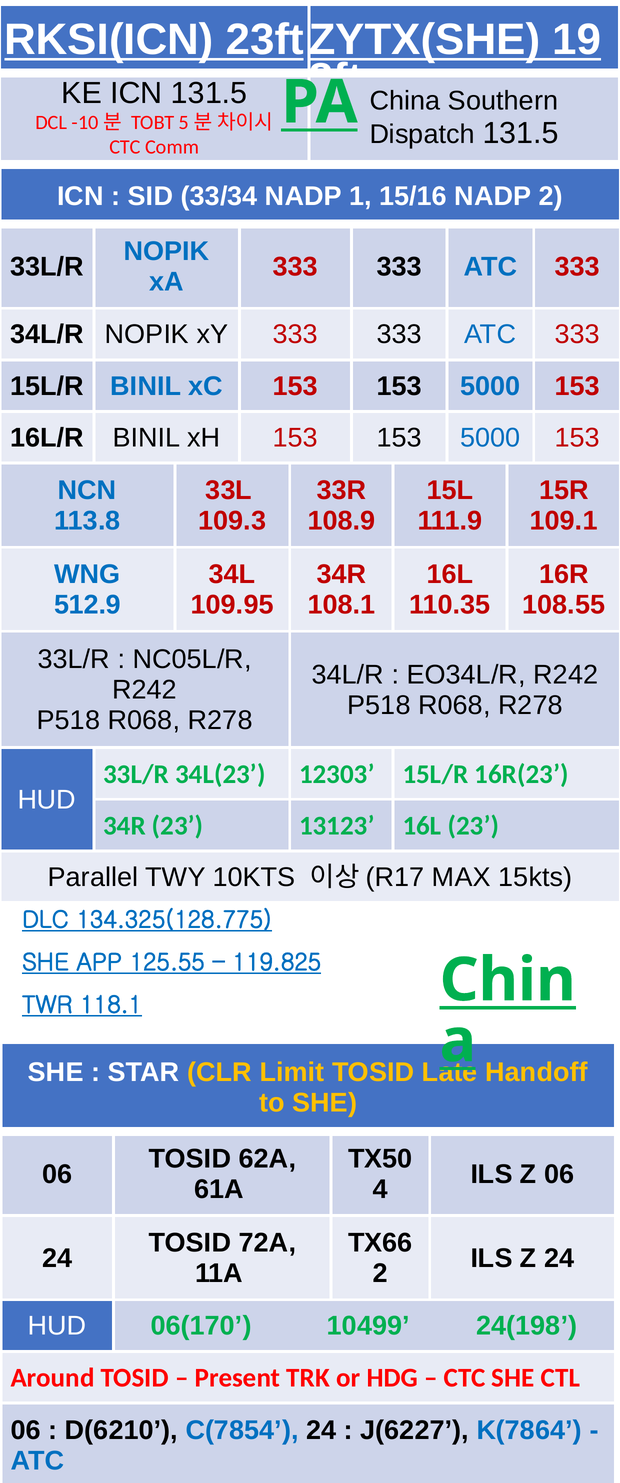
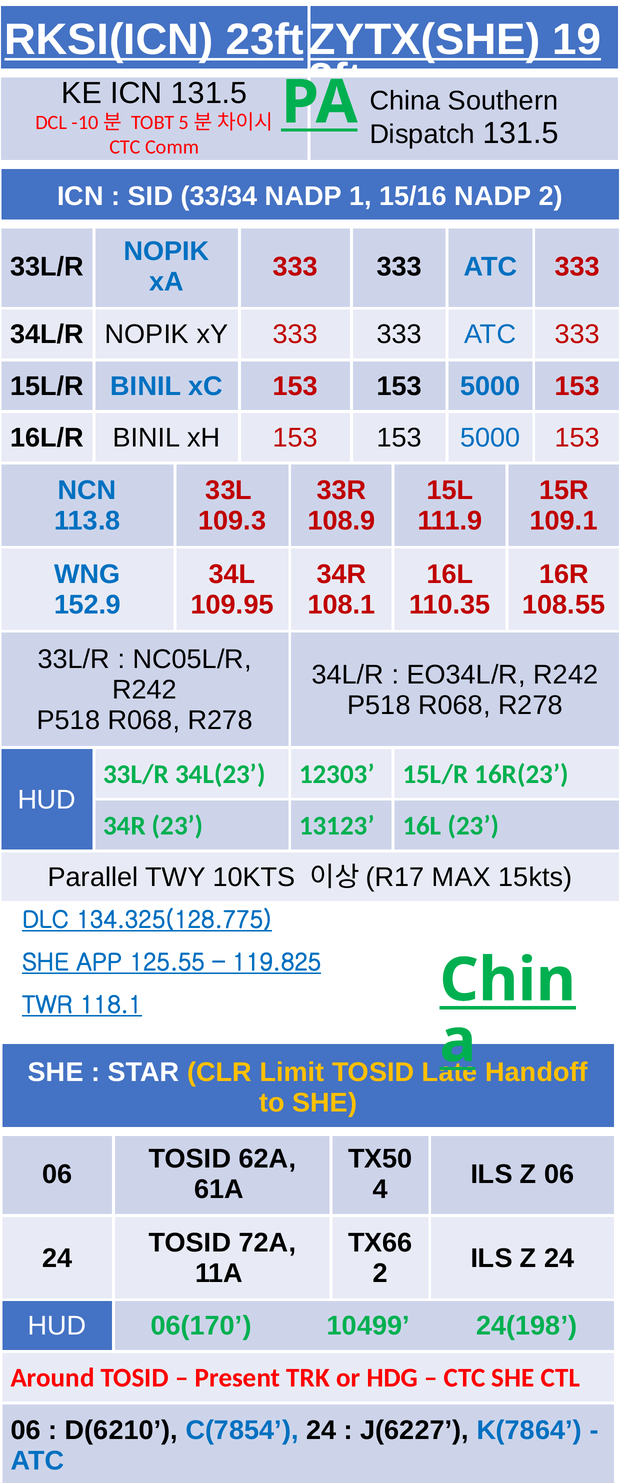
512.9: 512.9 -> 152.9 (87, 605)
